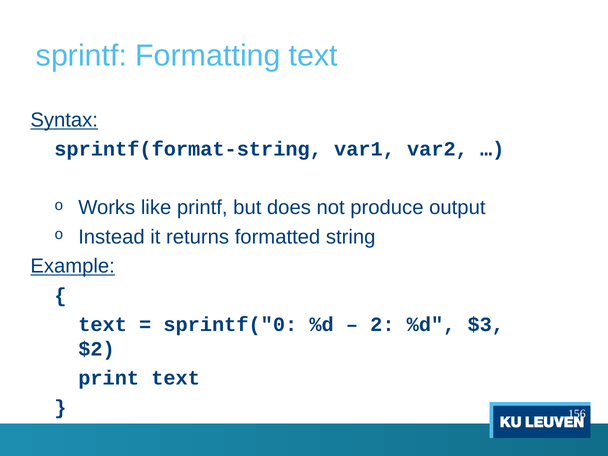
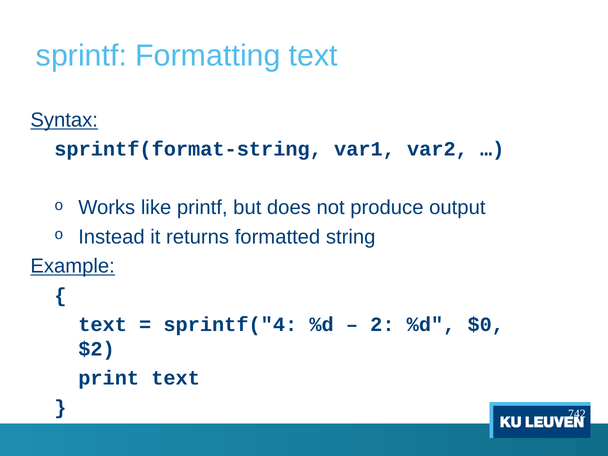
sprintf("0: sprintf("0 -> sprintf("4 (230, 325)
$3: $3 -> $0 (486, 325)
156: 156 -> 742 (577, 414)
